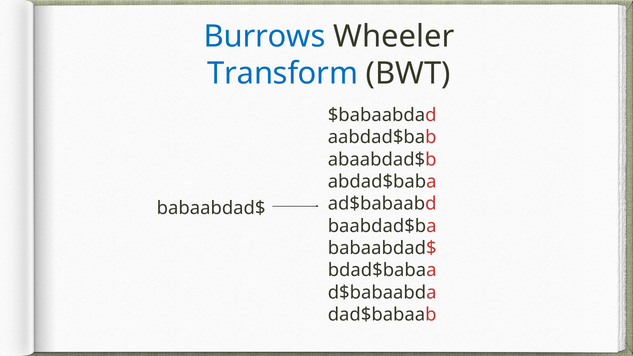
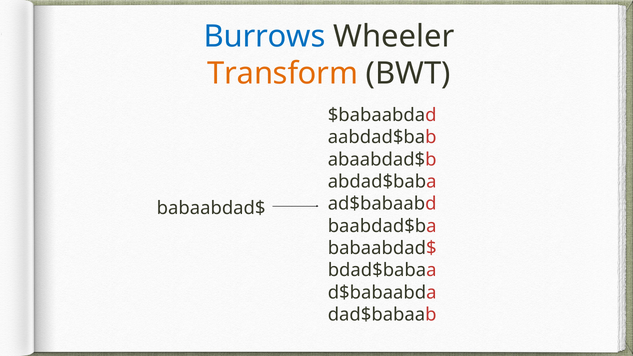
Transform colour: blue -> orange (283, 74)
